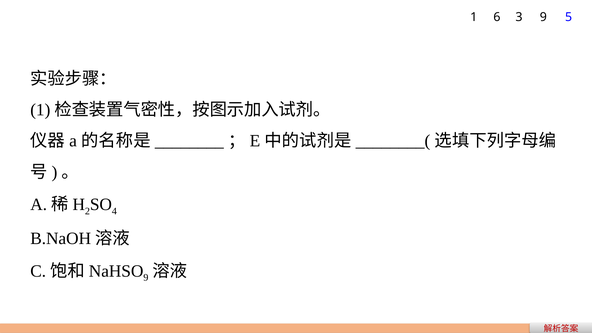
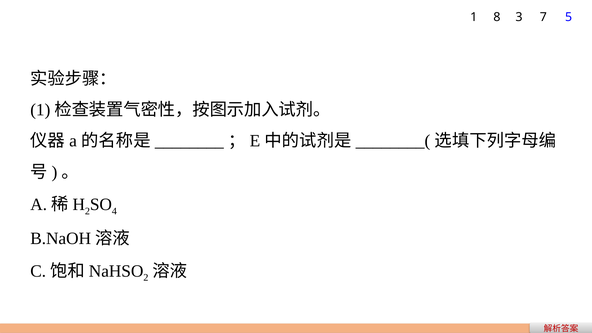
6: 6 -> 8 (497, 17)
3 9: 9 -> 7 (543, 17)
9: 9 -> 2 (146, 278)
